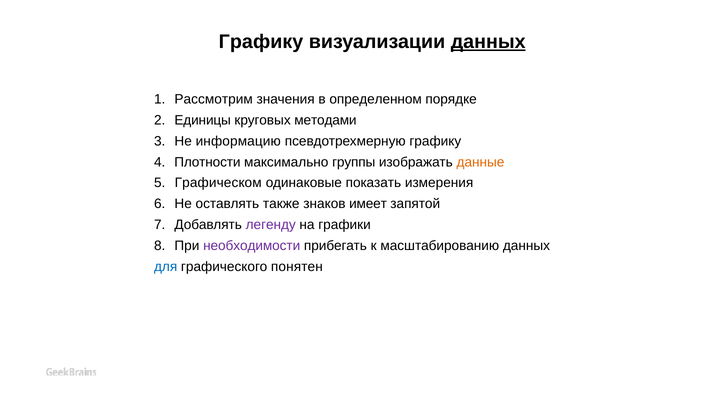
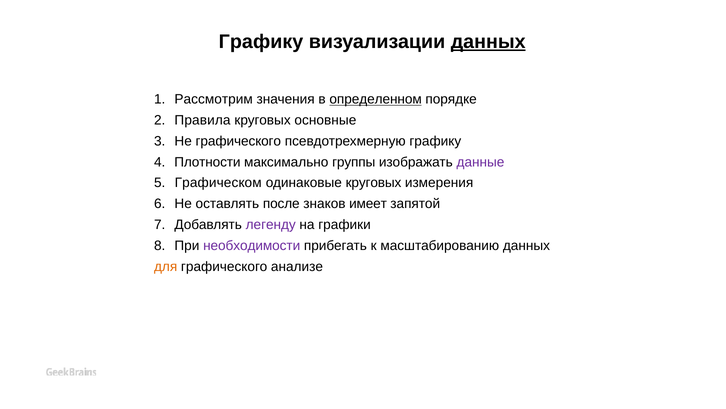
определенном underline: none -> present (376, 99)
Единицы: Единицы -> Правила (203, 120)
методами: методами -> основные (325, 120)
Не информацию: информацию -> графического (238, 141)
данные colour: orange -> purple (480, 162)
одинаковые показать: показать -> круговых (373, 183)
также: также -> после (281, 204)
для colour: blue -> orange (166, 266)
понятен: понятен -> анализе (297, 266)
